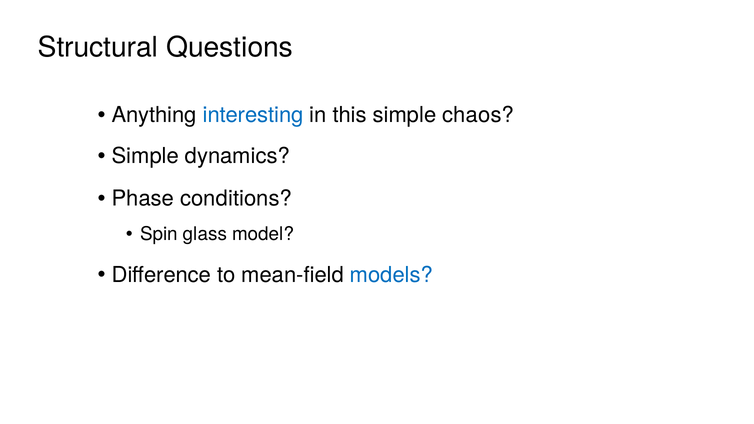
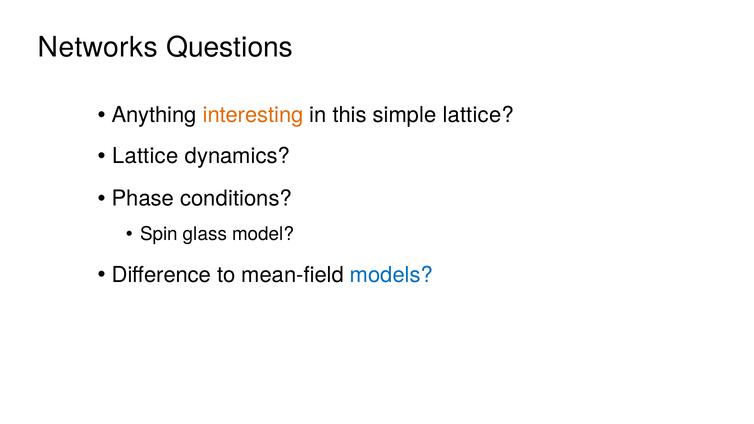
Structural: Structural -> Networks (98, 47)
interesting colour: blue -> orange (253, 115)
simple chaos: chaos -> lattice (478, 115)
Simple: Simple -> Lattice (145, 156)
